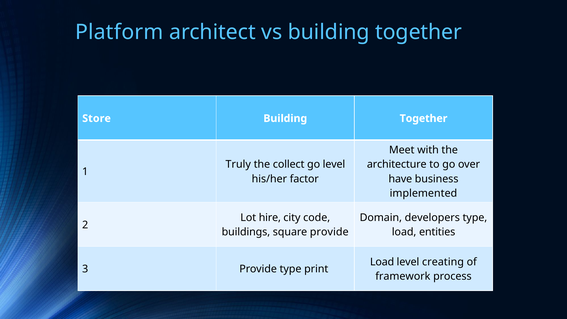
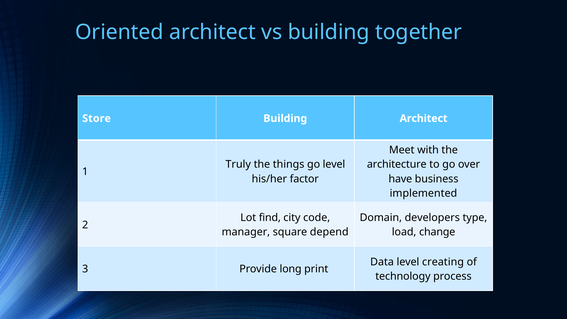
Platform: Platform -> Oriented (119, 32)
Together: Together -> Architect (424, 118)
collect: collect -> things (289, 164)
hire: hire -> find (270, 218)
buildings: buildings -> manager (246, 232)
square provide: provide -> depend (329, 232)
entities: entities -> change (437, 232)
Load: Load -> Data (382, 262)
Provide type: type -> long (291, 269)
framework: framework -> technology (403, 276)
